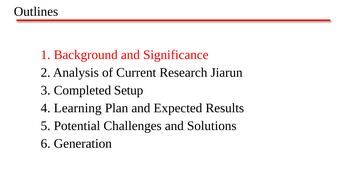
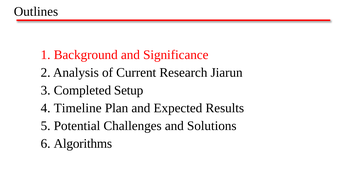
Learning: Learning -> Timeline (78, 108)
Generation: Generation -> Algorithms (83, 144)
